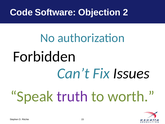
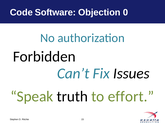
2: 2 -> 0 (126, 12)
truth colour: purple -> black (72, 96)
worth: worth -> effort (131, 96)
